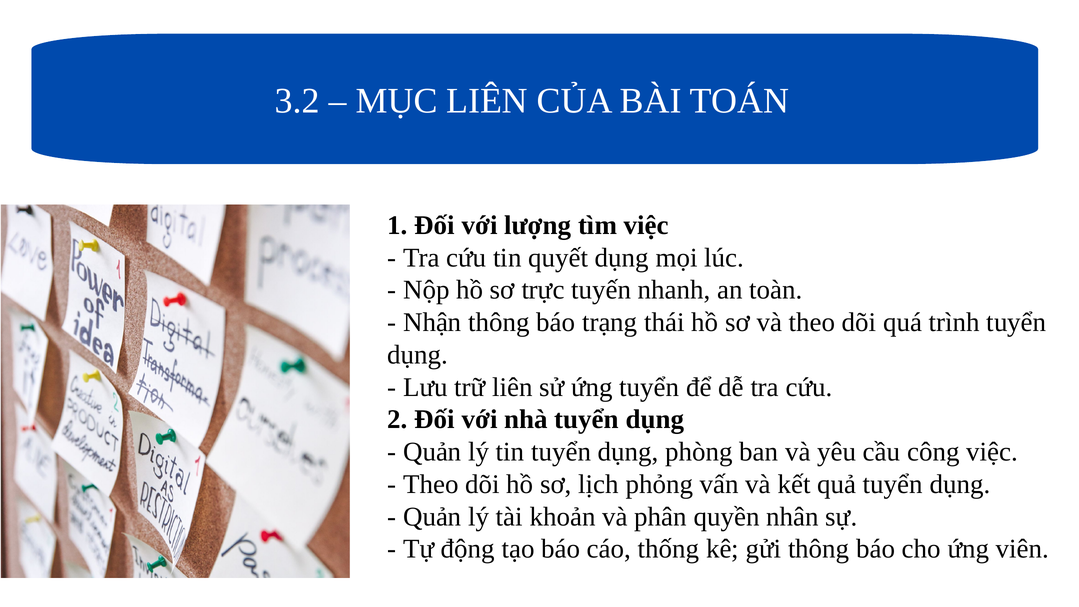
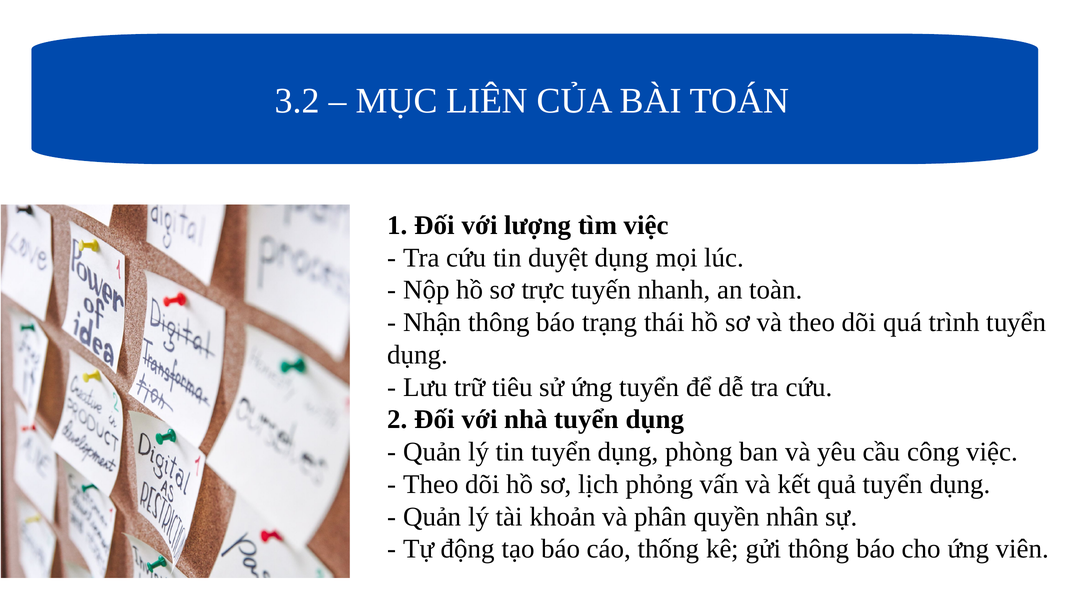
quyết: quyết -> duyệt (558, 258)
trữ liên: liên -> tiêu (512, 387)
